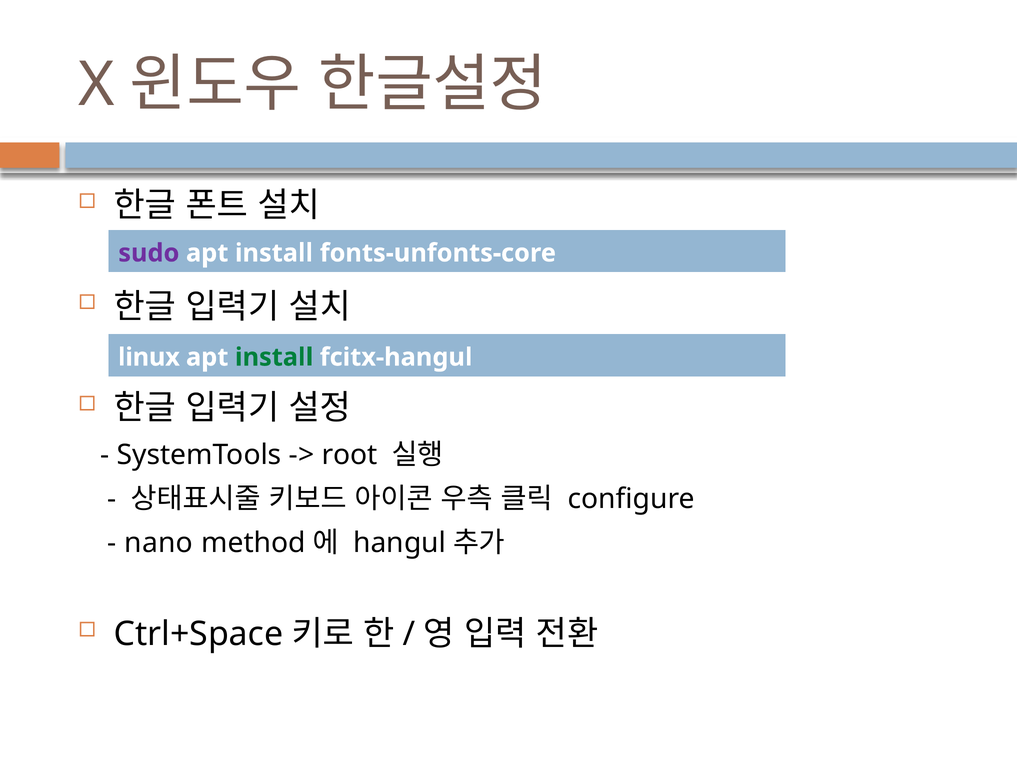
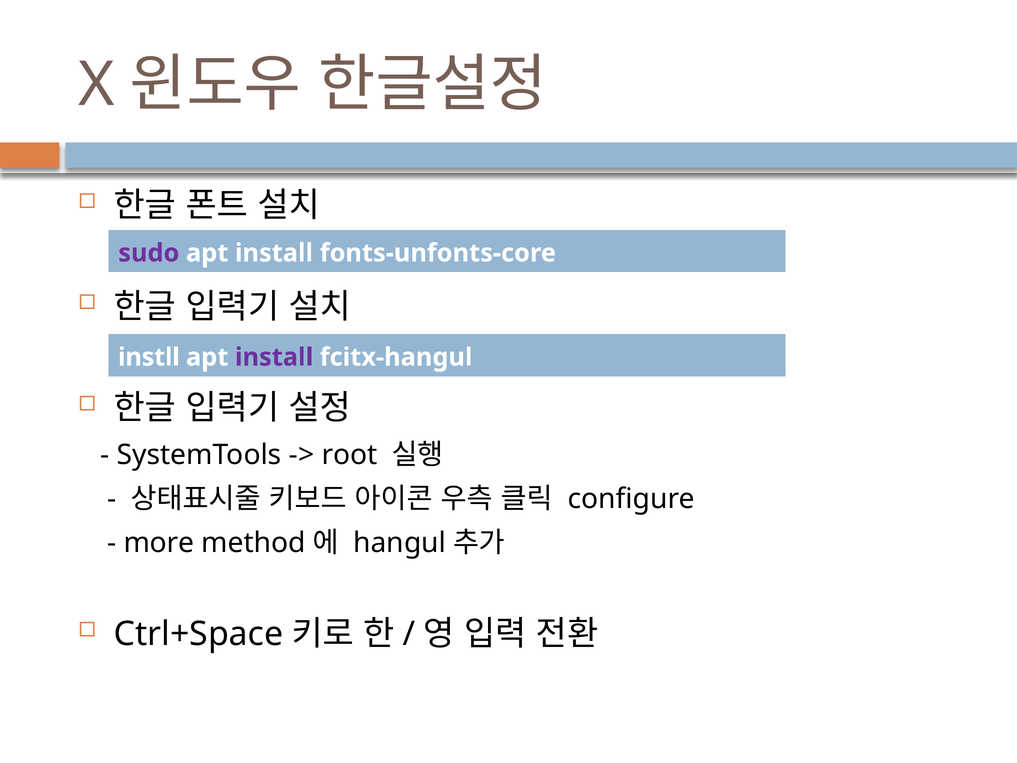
linux: linux -> instll (149, 357)
install colour: green -> purple (274, 357)
nano: nano -> more (159, 542)
